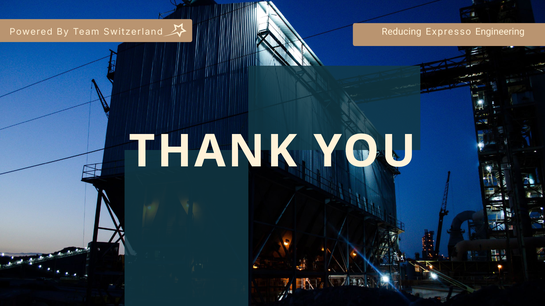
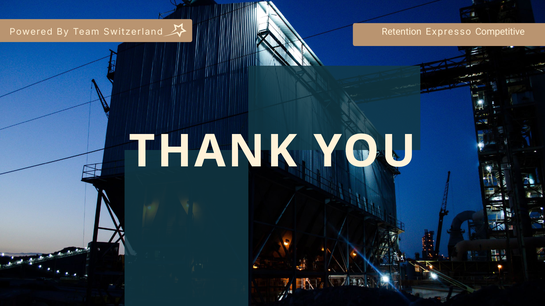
Reducing: Reducing -> Retention (402, 32)
Engineering: Engineering -> Competitive (500, 32)
